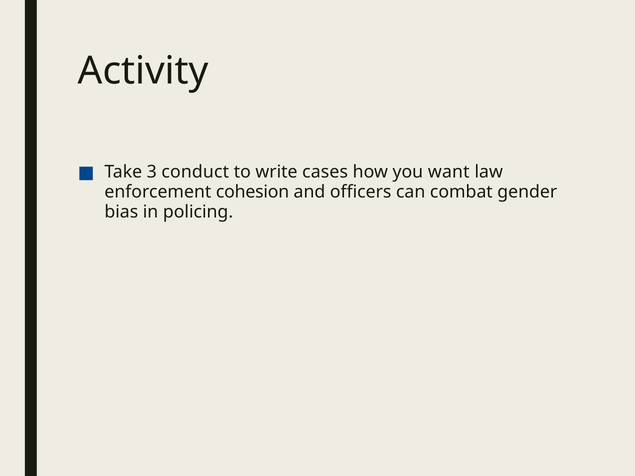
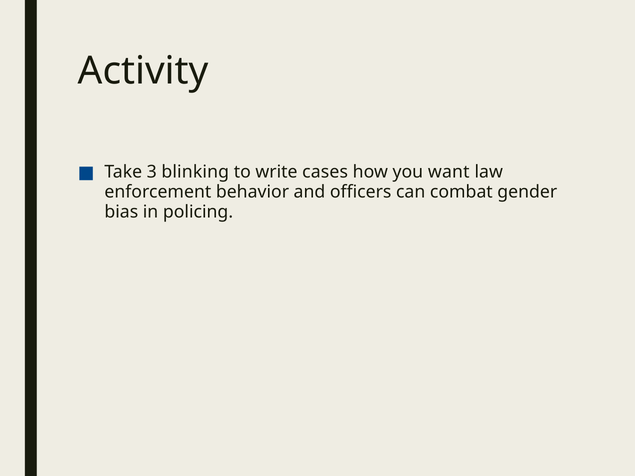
conduct: conduct -> blinking (195, 172)
cohesion: cohesion -> behavior (252, 192)
